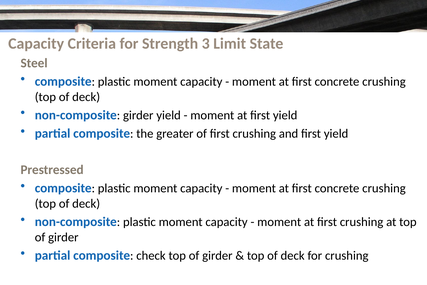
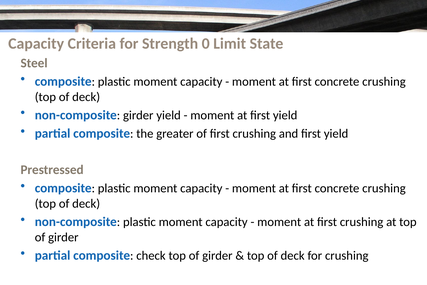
3: 3 -> 0 (206, 44)
